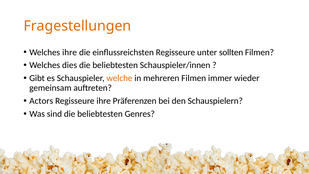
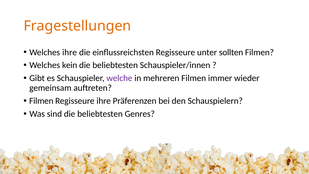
dies: dies -> kein (70, 65)
welche colour: orange -> purple (119, 78)
Actors: Actors -> Filmen (41, 101)
